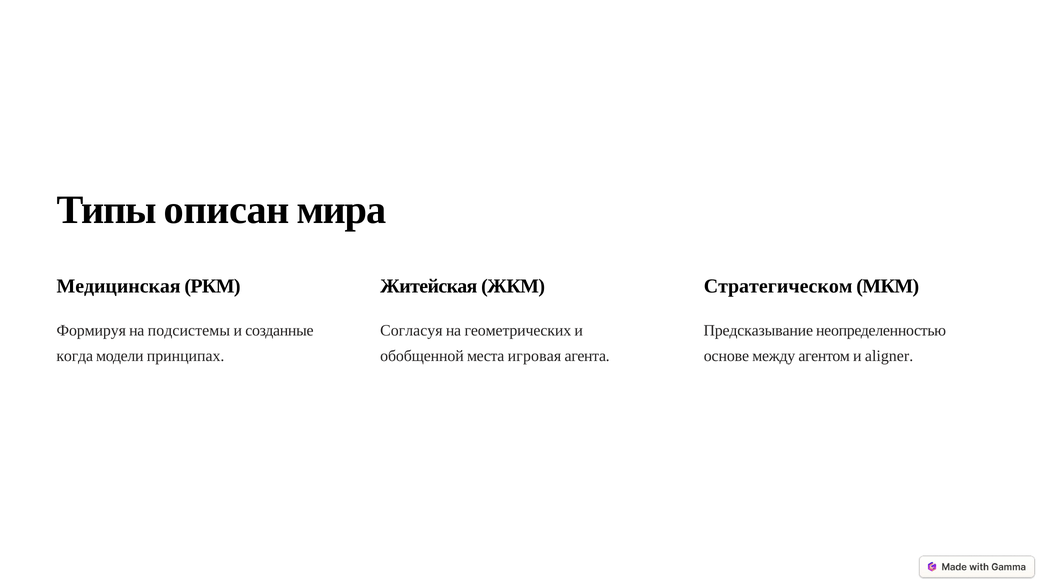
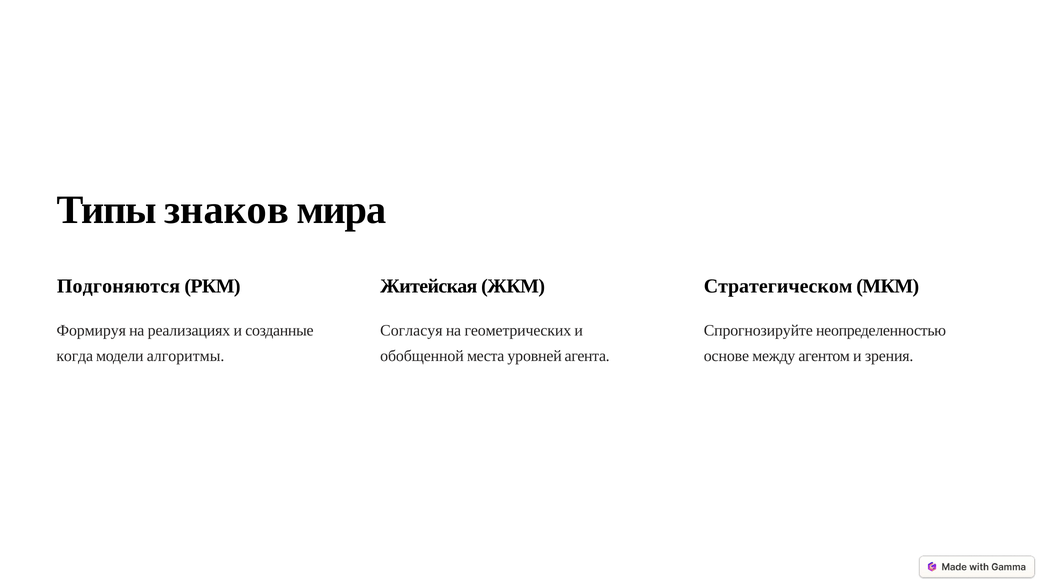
описан: описан -> знаков (227, 210)
Медицинская: Медицинская -> Подгоняются (118, 286)
подсистемы: подсистемы -> реализациях (189, 331)
Предсказывание: Предсказывание -> Спрогнозируйте (758, 331)
принципах: принципах -> алгоритмы (186, 357)
игровая: игровая -> уровней (535, 357)
aligner: aligner -> зрения (889, 357)
